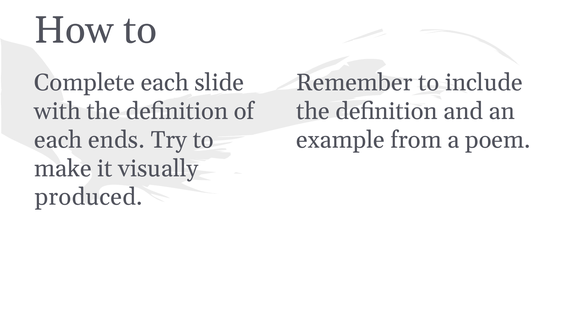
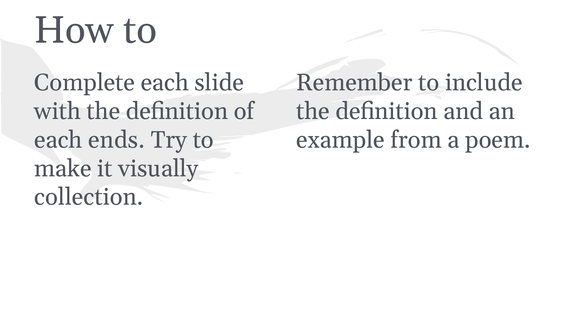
produced: produced -> collection (89, 197)
